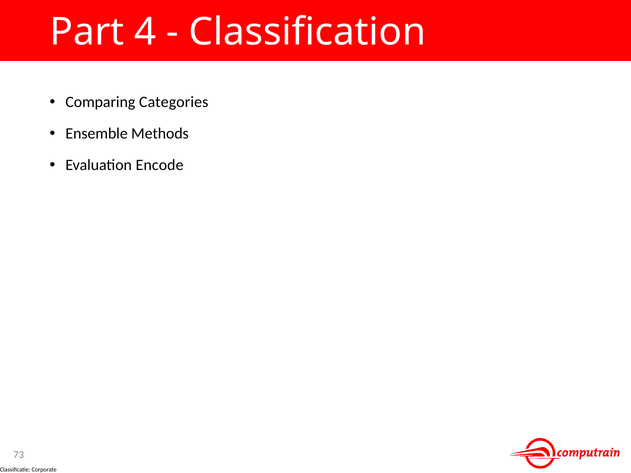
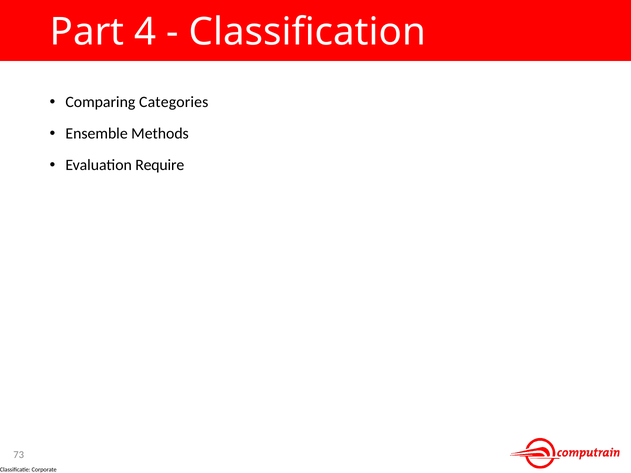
Encode: Encode -> Require (160, 165)
